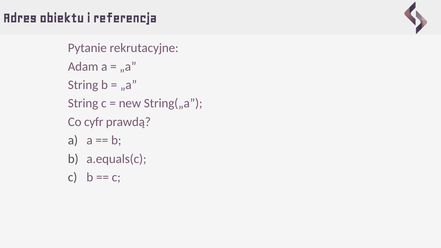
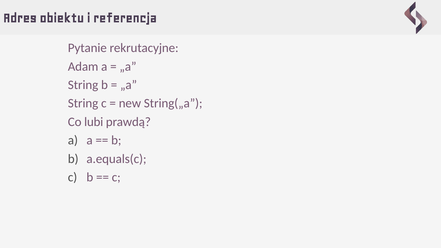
cyfr: cyfr -> lubi (94, 122)
